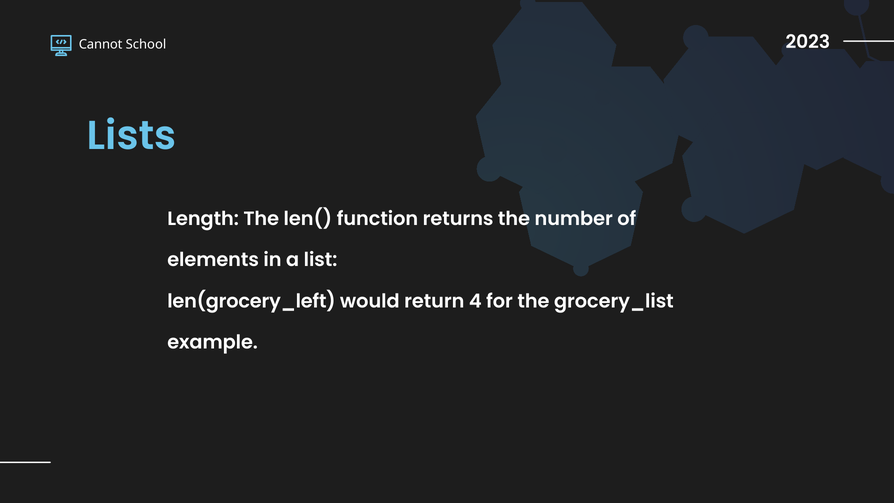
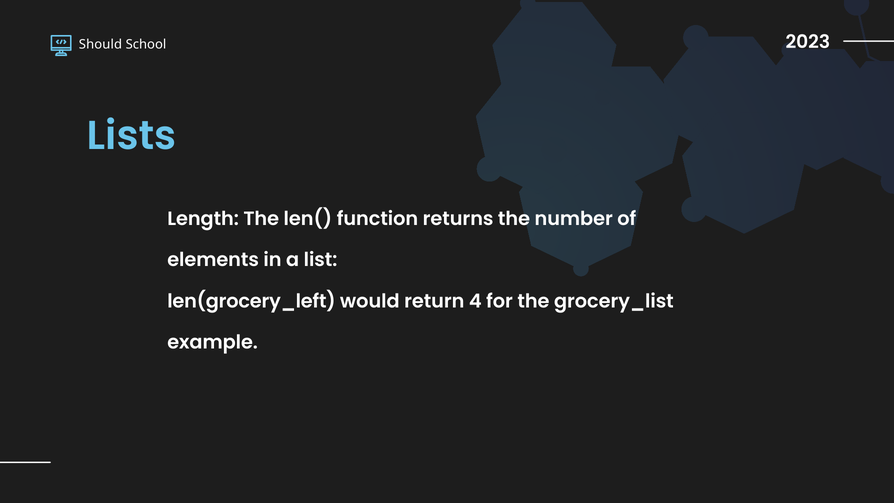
Cannot: Cannot -> Should (100, 44)
